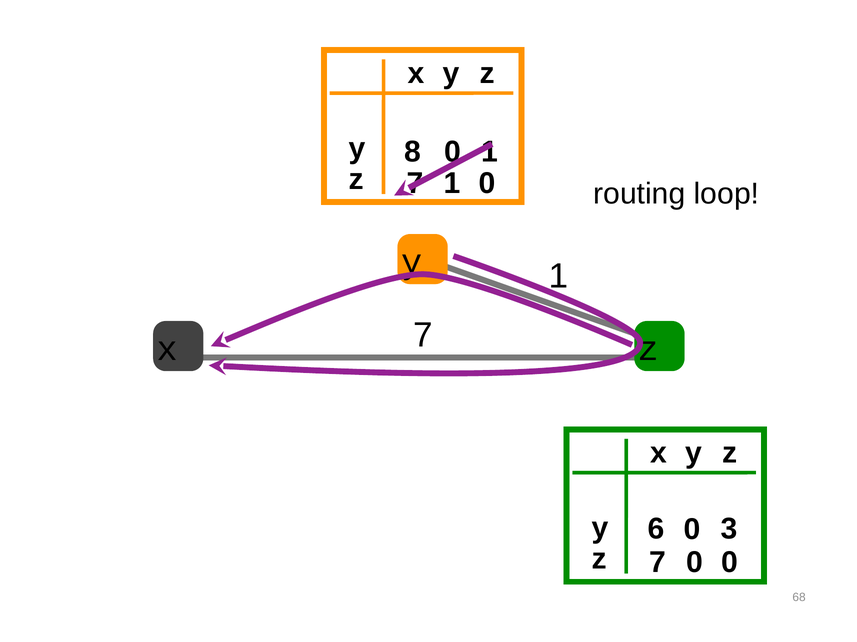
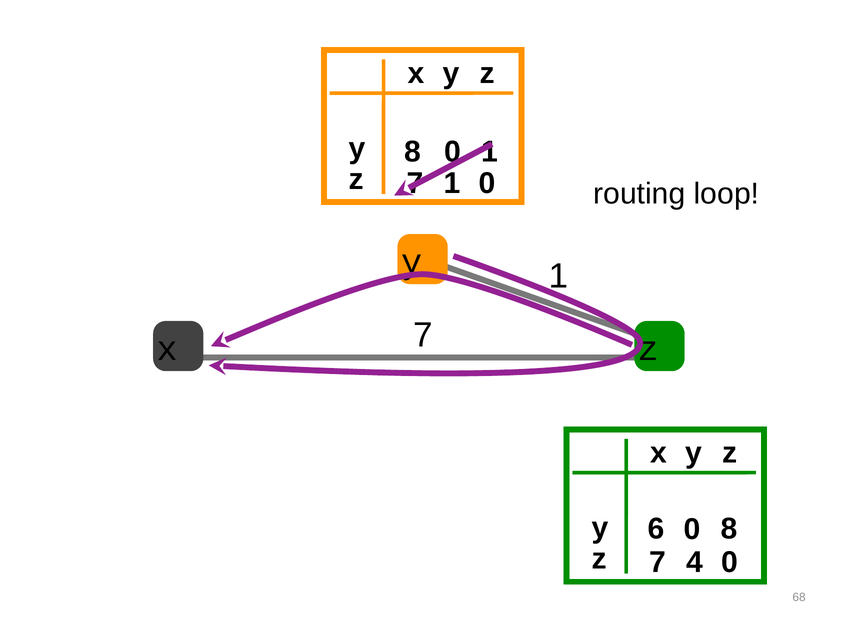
0 3: 3 -> 8 (729, 529)
7 0: 0 -> 4 (695, 563)
